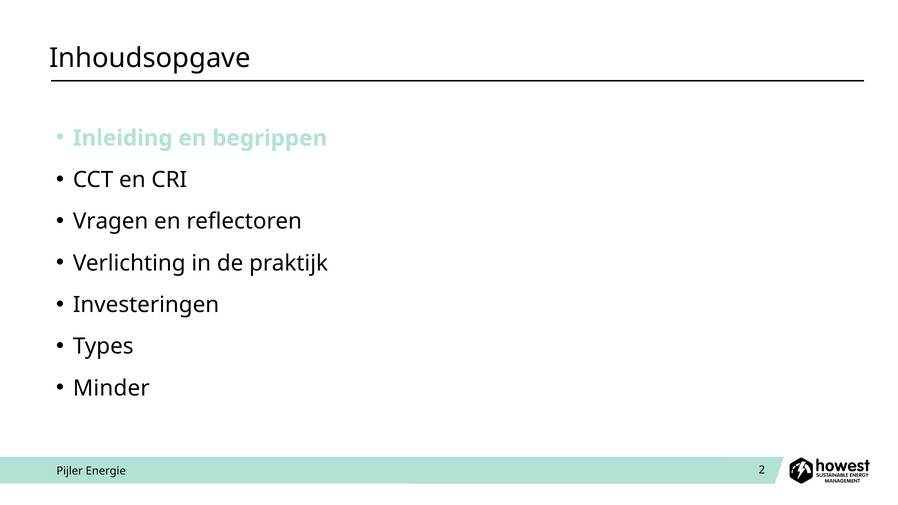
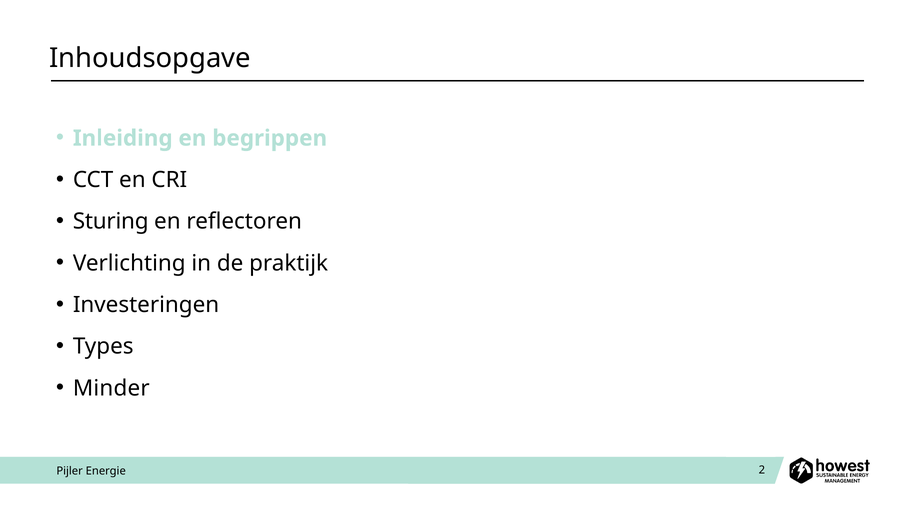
Vragen: Vragen -> Sturing (111, 222)
